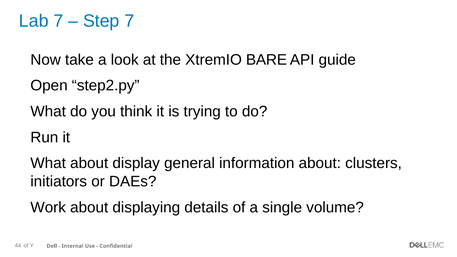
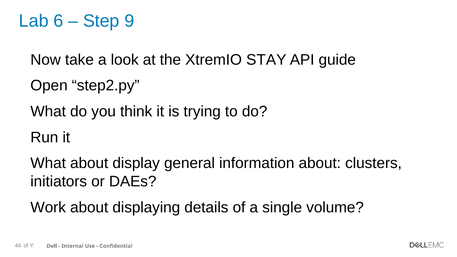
Lab 7: 7 -> 6 (58, 21)
Step 7: 7 -> 9 (129, 21)
BARE: BARE -> STAY (266, 60)
